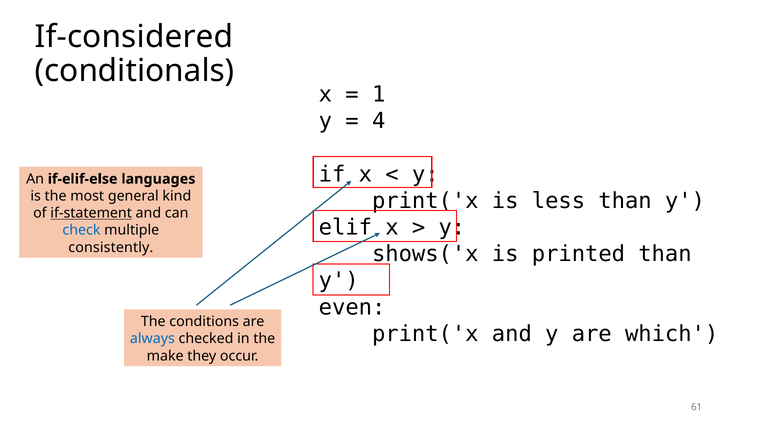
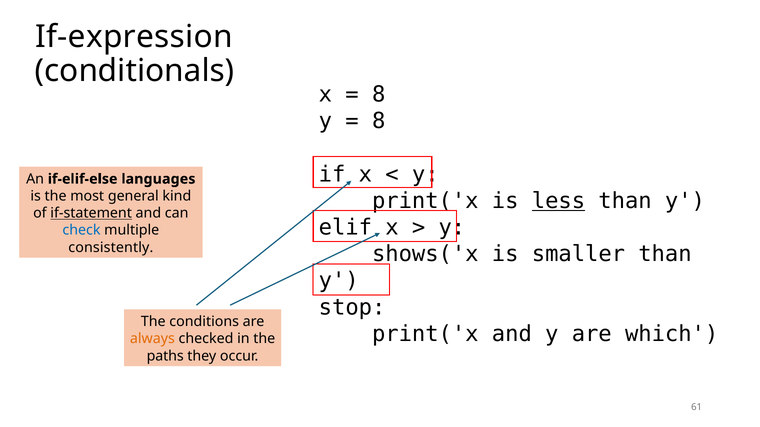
If-considered: If-considered -> If-expression (134, 37)
1: 1 -> 8 (379, 95)
4: 4 -> 8 (379, 121)
less underline: none -> present (558, 201)
printed: printed -> smaller (578, 254)
even: even -> stop (352, 308)
always colour: blue -> orange (152, 339)
make: make -> paths (165, 356)
